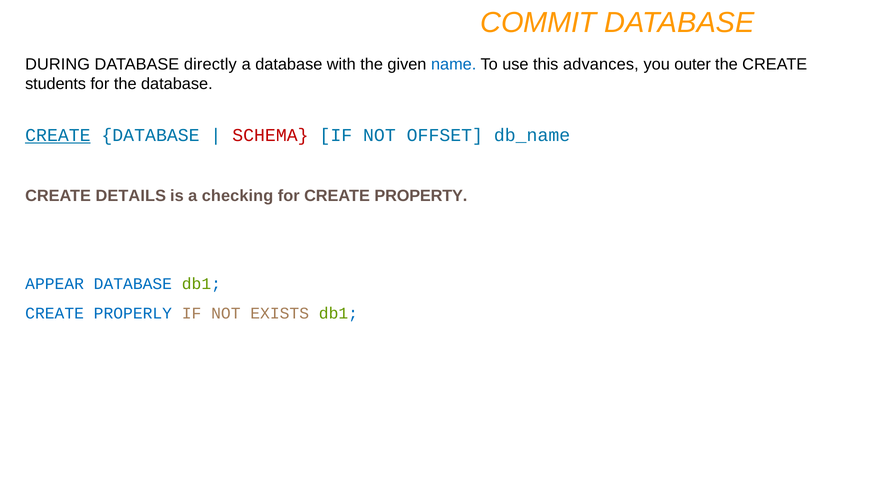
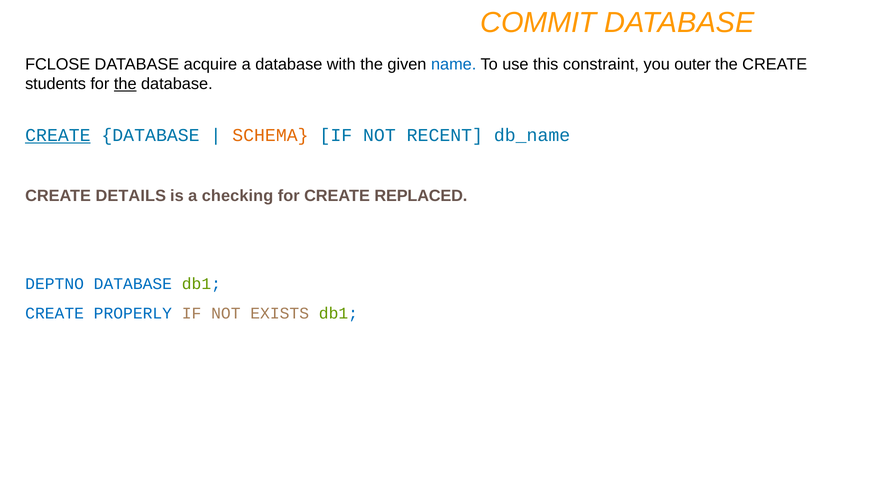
DURING: DURING -> FCLOSE (58, 64)
directly: directly -> acquire (210, 64)
advances: advances -> constraint (601, 64)
the underline: none -> present (125, 84)
SCHEMA colour: red -> orange (270, 135)
OFFSET: OFFSET -> RECENT (445, 135)
PROPERTY: PROPERTY -> REPLACED (421, 196)
APPEAR: APPEAR -> DEPTNO (55, 284)
